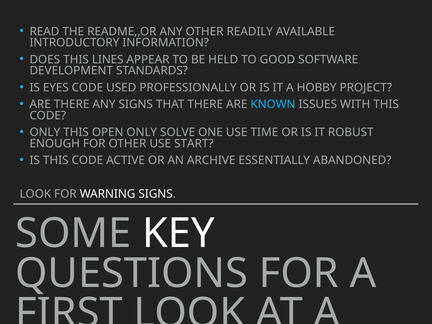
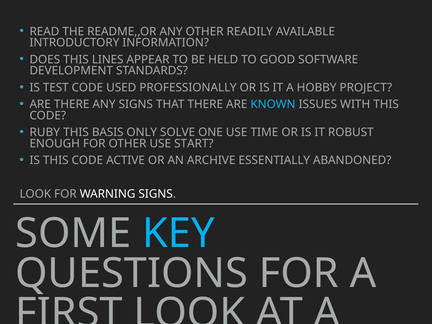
EYES: EYES -> TEST (56, 88)
ONLY: ONLY -> RUBY (45, 132)
OPEN: OPEN -> BASIS (108, 132)
KEY colour: white -> light blue (178, 233)
